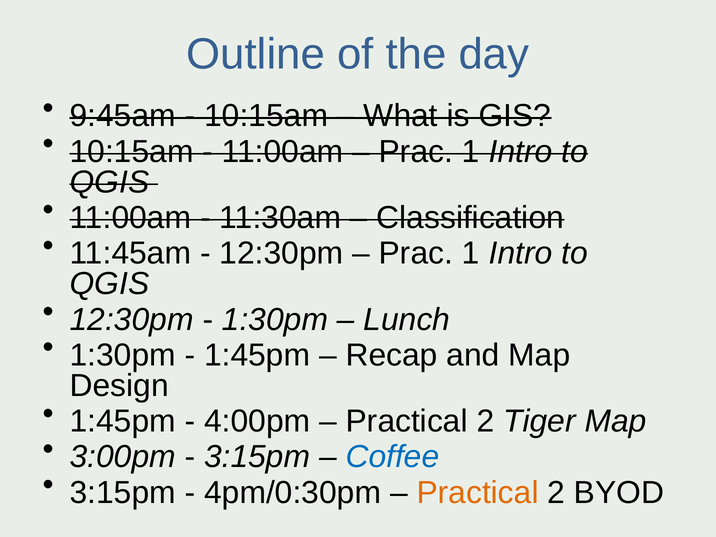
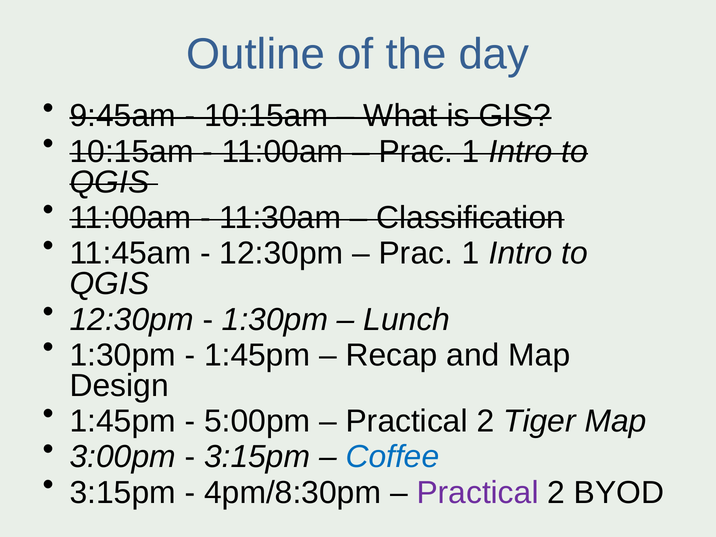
4:00pm: 4:00pm -> 5:00pm (257, 421)
4pm/0:30pm: 4pm/0:30pm -> 4pm/8:30pm (293, 493)
Practical colour: orange -> purple (478, 493)
